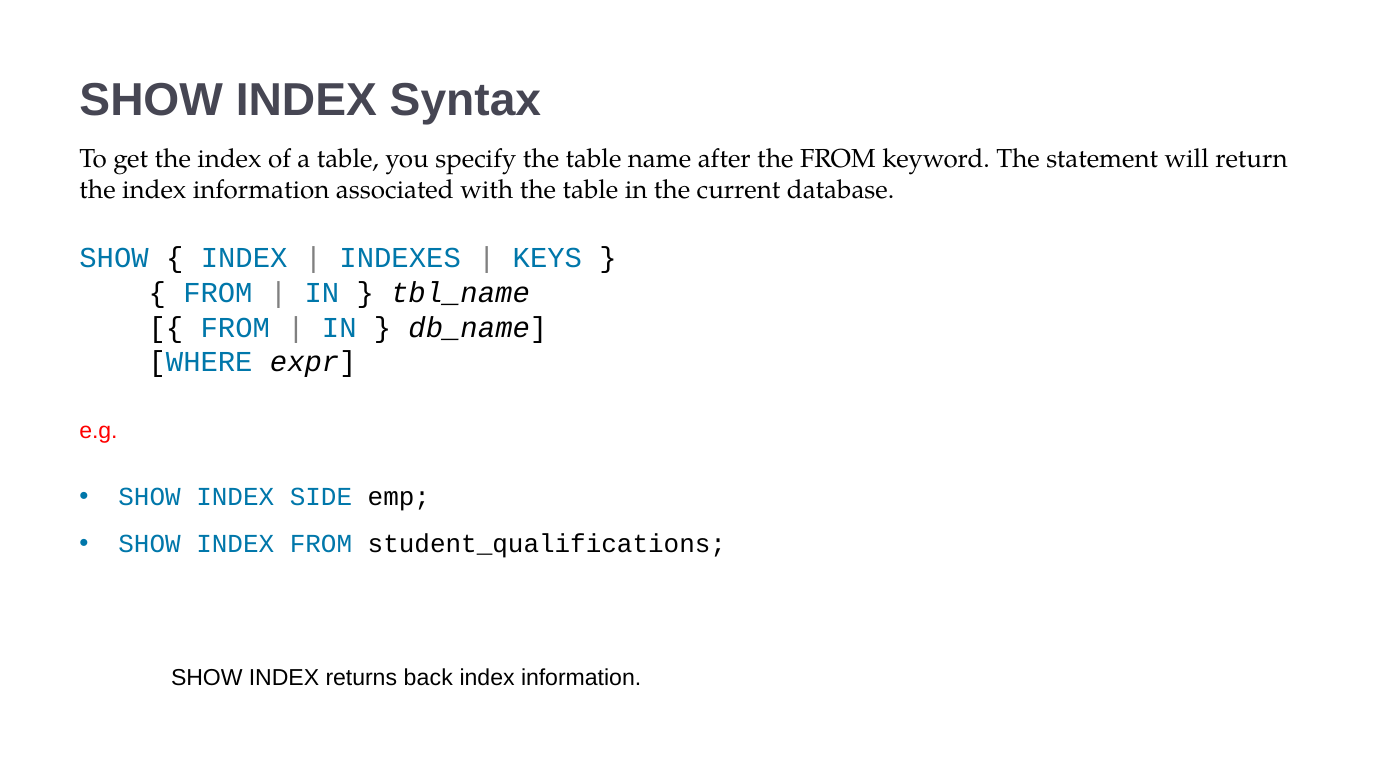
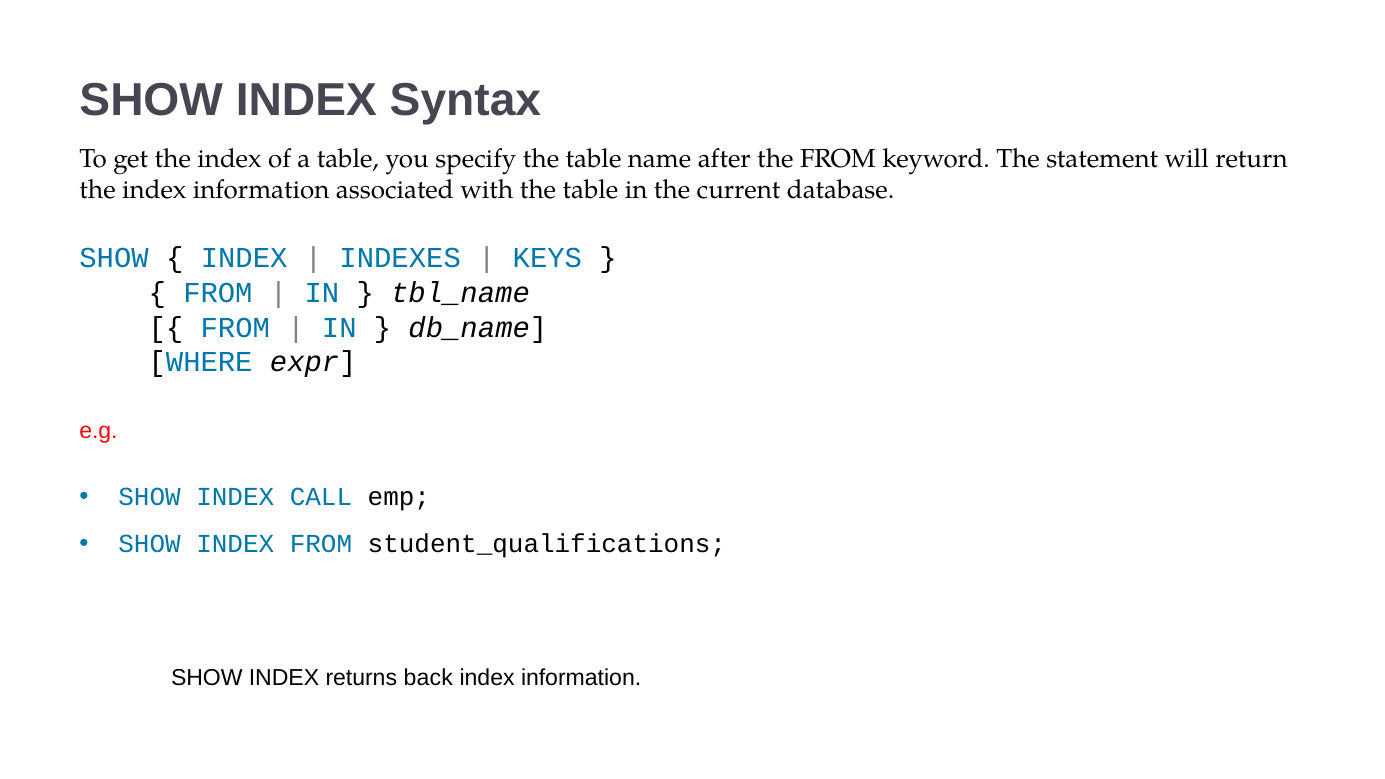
SIDE: SIDE -> CALL (321, 497)
